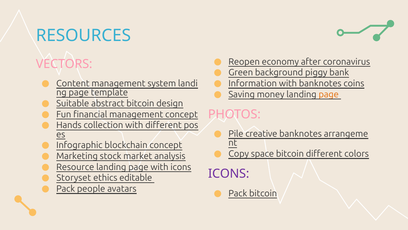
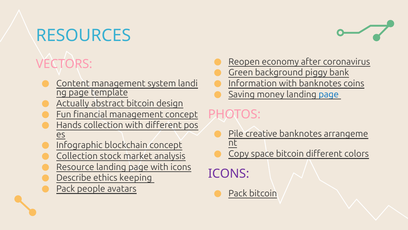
page colour: orange -> blue (329, 94)
Suitable: Suitable -> Actually (73, 103)
Marketing: Marketing -> Collection (77, 156)
Storyset: Storyset -> Describe (74, 178)
editable: editable -> keeping (136, 178)
